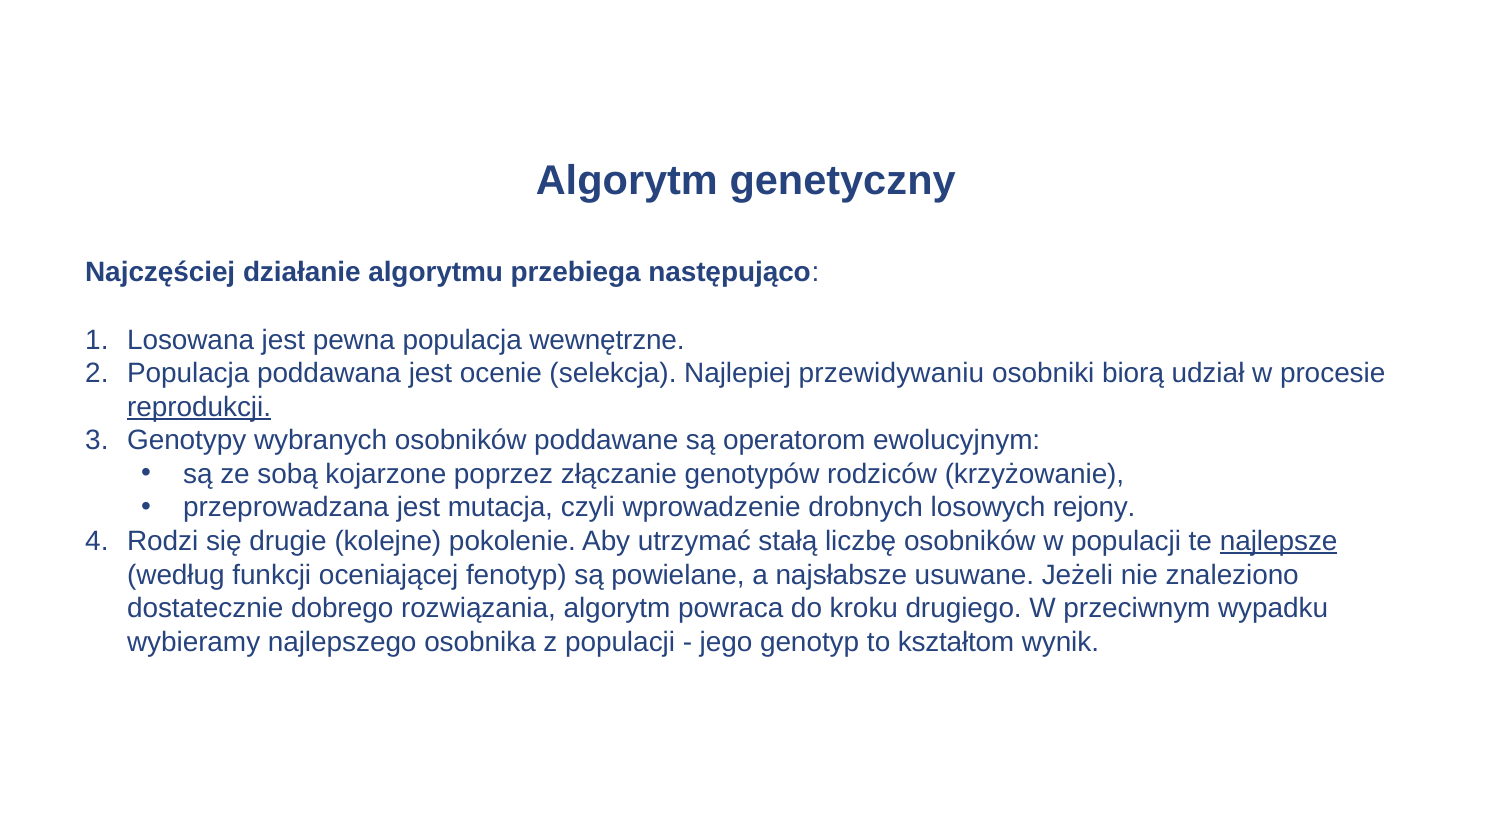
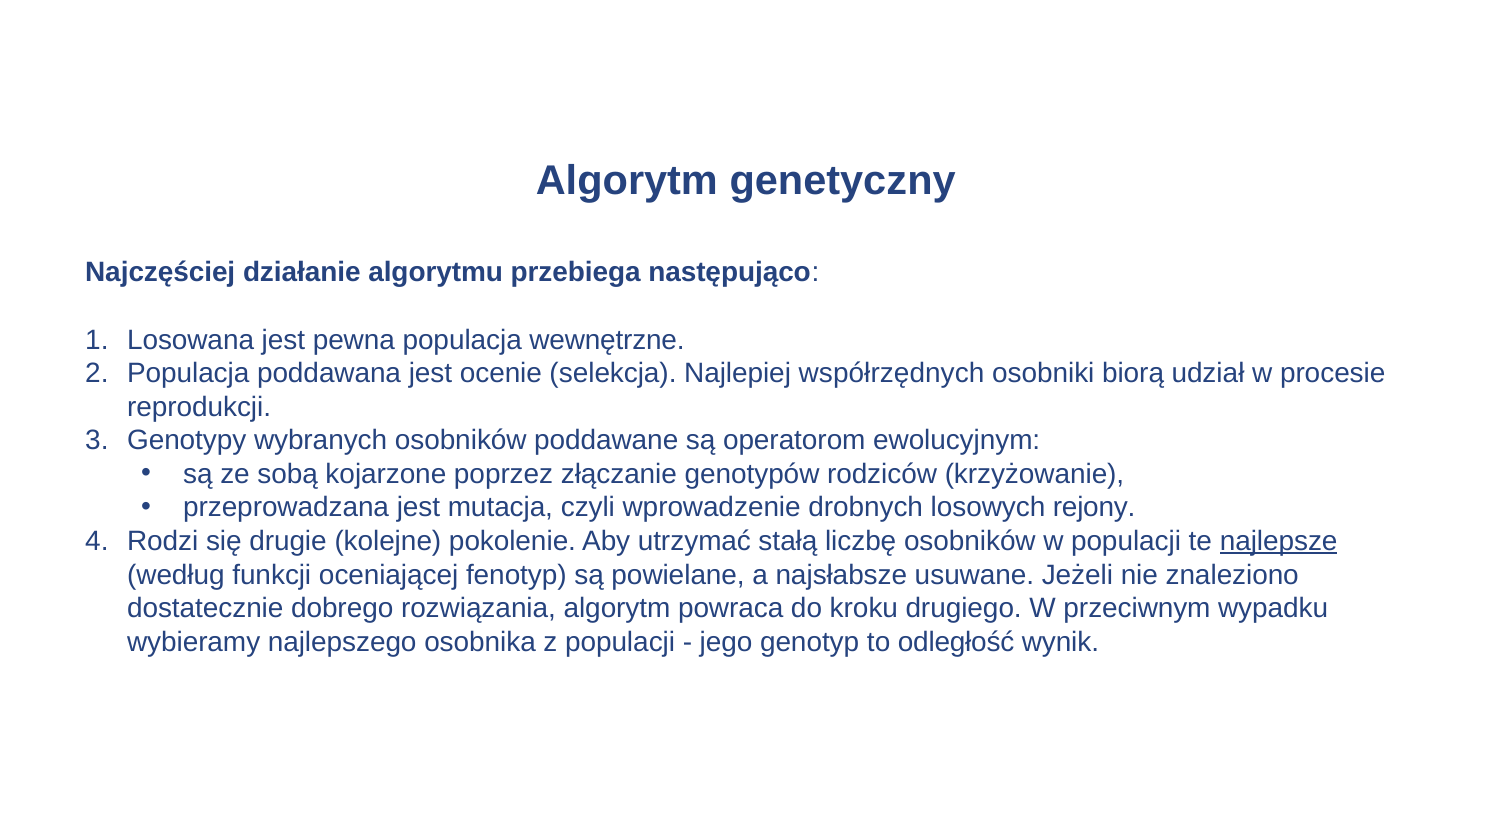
przewidywaniu: przewidywaniu -> współrzędnych (892, 373)
reprodukcji underline: present -> none (199, 407)
kształtom: kształtom -> odległość (956, 642)
